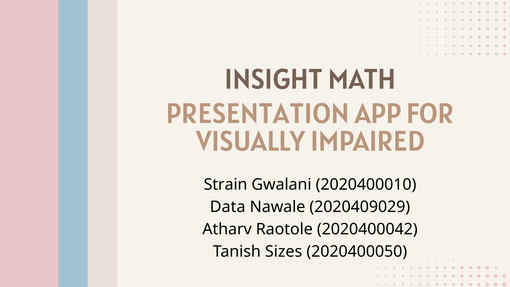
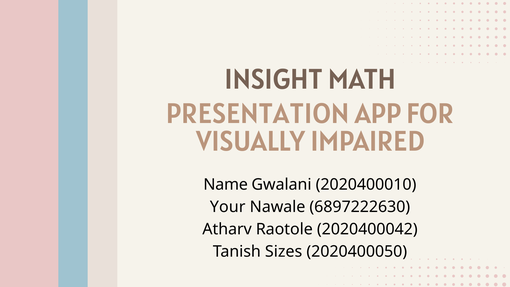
Strain: Strain -> Name (226, 185)
Data: Data -> Your (228, 207)
2020409029: 2020409029 -> 6897222630 (360, 207)
